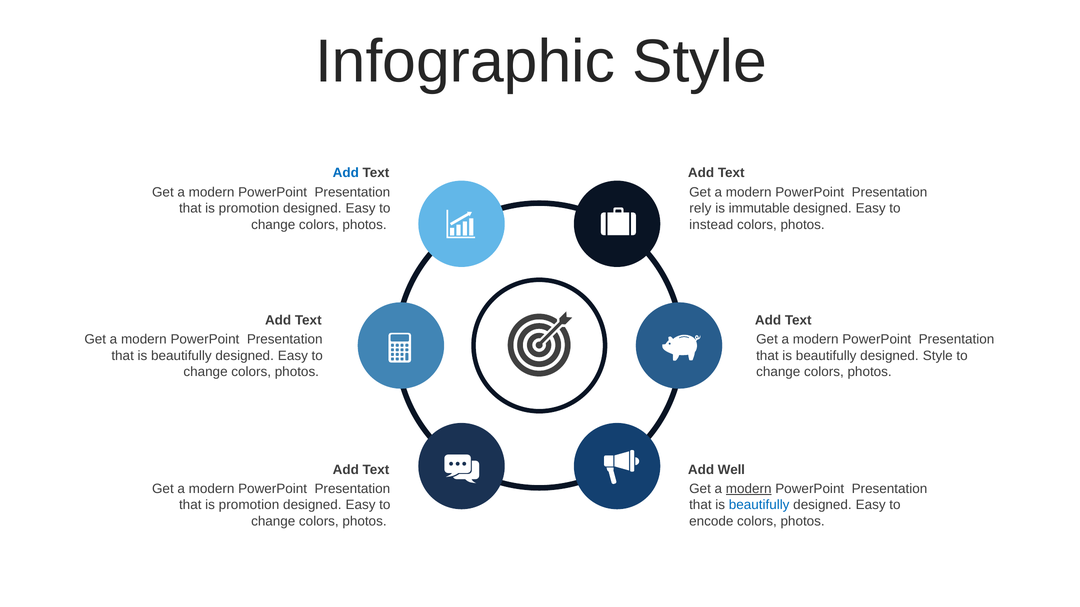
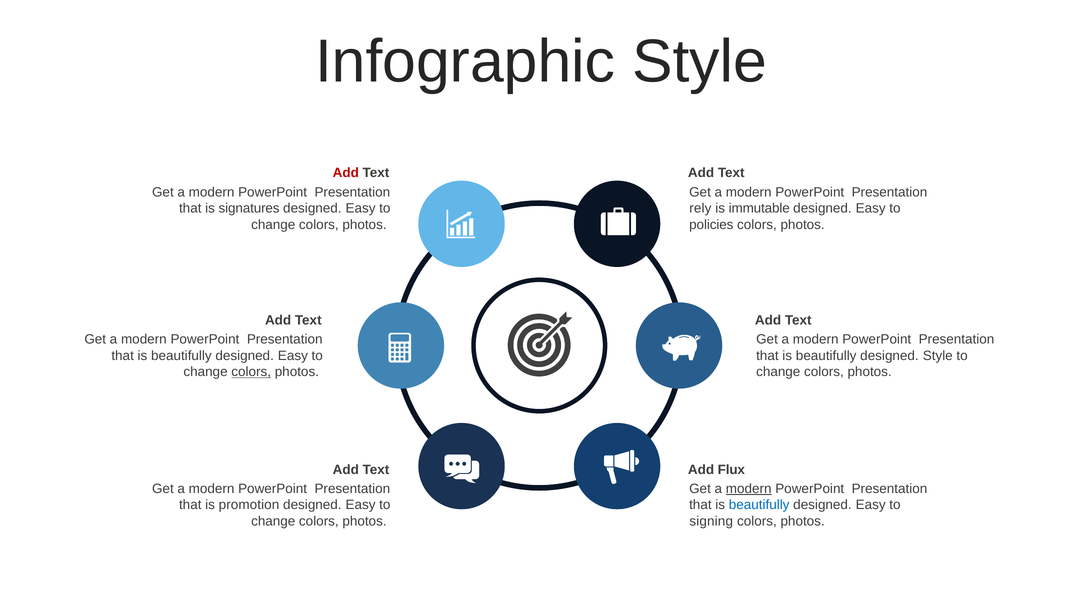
Add colour: blue -> red (346, 173)
promotion: promotion -> signatures (249, 209)
instead: instead -> policies (711, 225)
colors underline: none -> present (251, 372)
Well: Well -> Flux (731, 470)
encode: encode -> signing (711, 522)
